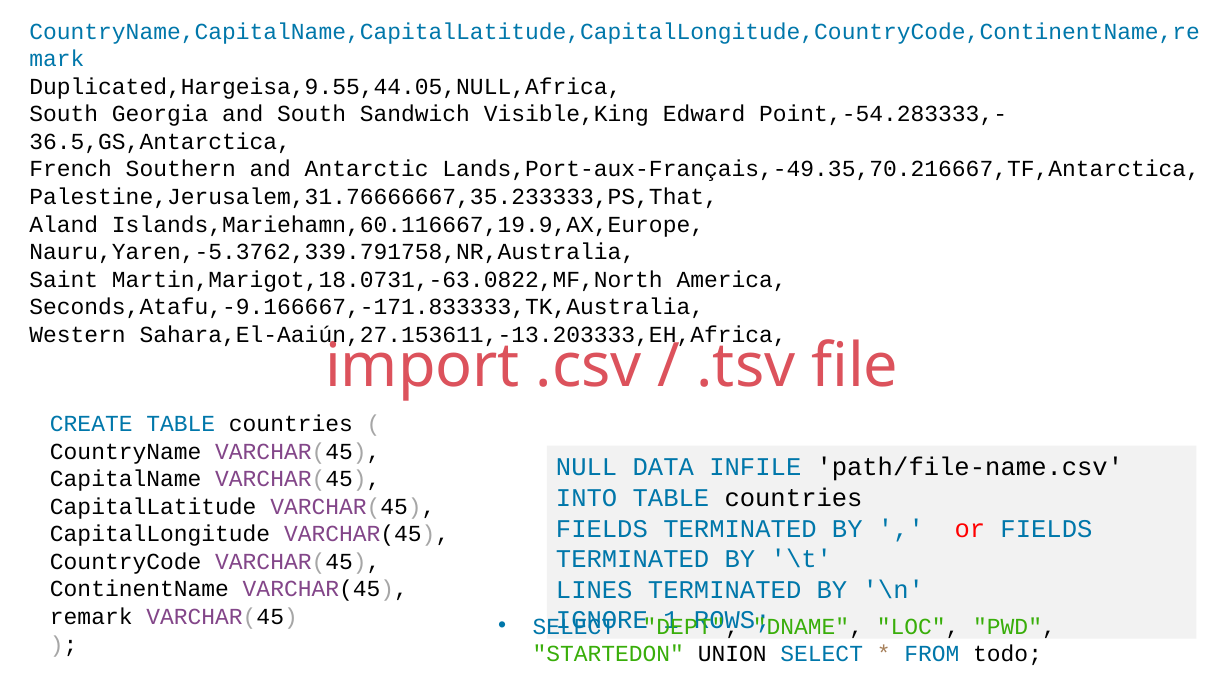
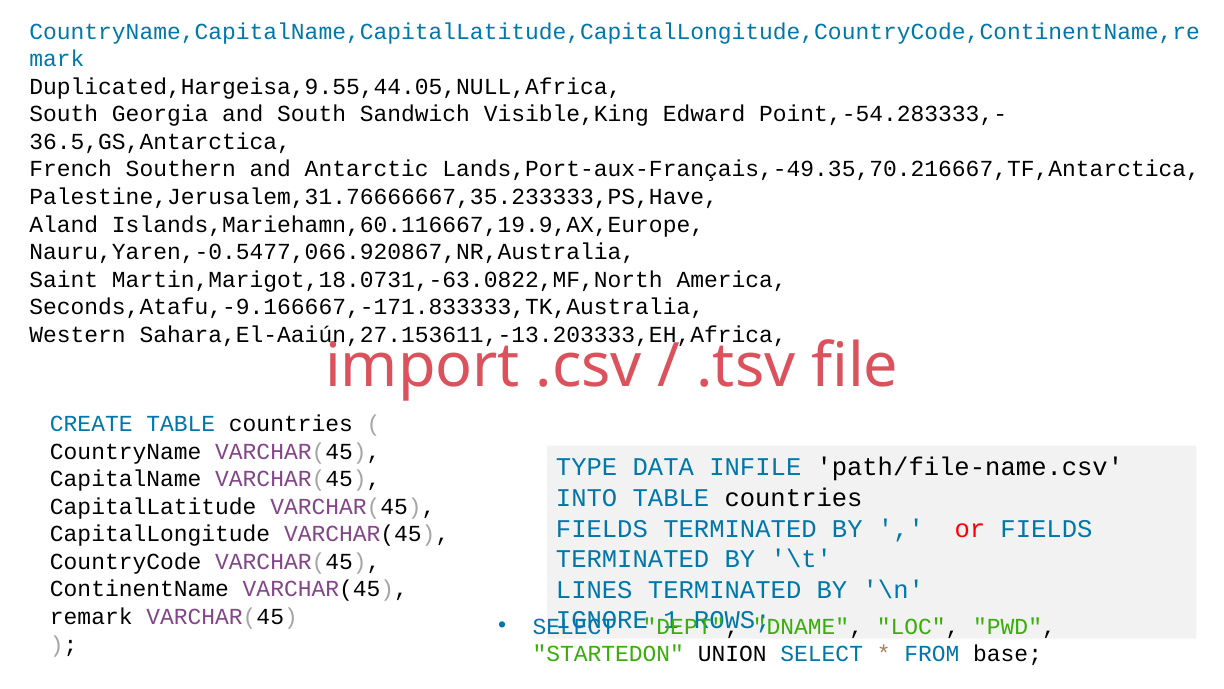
Palestine,Jerusalem,31.76666667,35.233333,PS,That: Palestine,Jerusalem,31.76666667,35.233333,PS,That -> Palestine,Jerusalem,31.76666667,35.233333,PS,Have (374, 197)
Nauru,Yaren,-5.3762,339.791758,NR,Australia: Nauru,Yaren,-5.3762,339.791758,NR,Australia -> Nauru,Yaren,-0.5477,066.920867,NR,Australia (332, 252)
NULL: NULL -> TYPE (587, 467)
todo: todo -> base (1008, 654)
